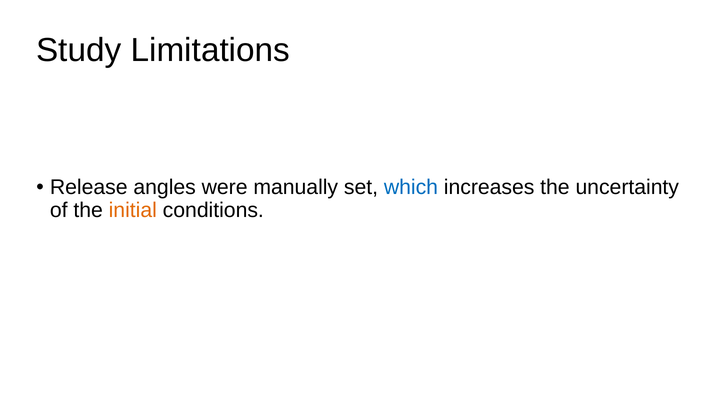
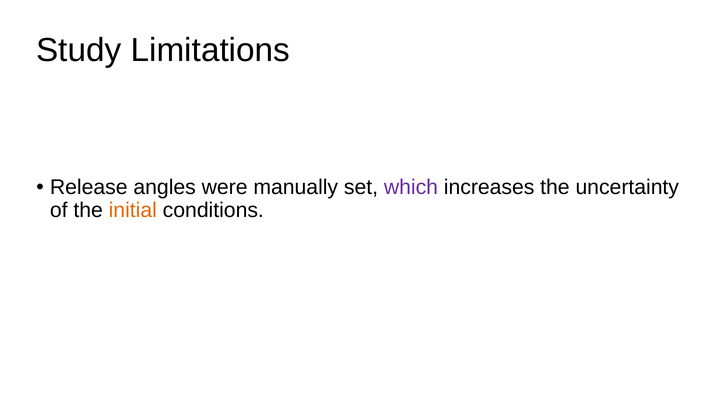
which colour: blue -> purple (411, 187)
